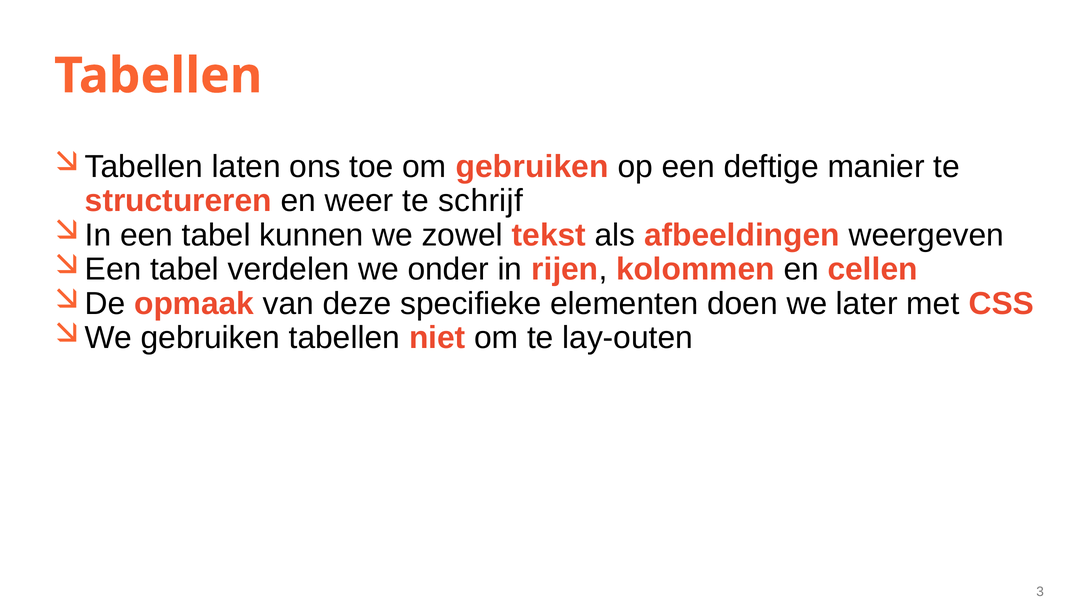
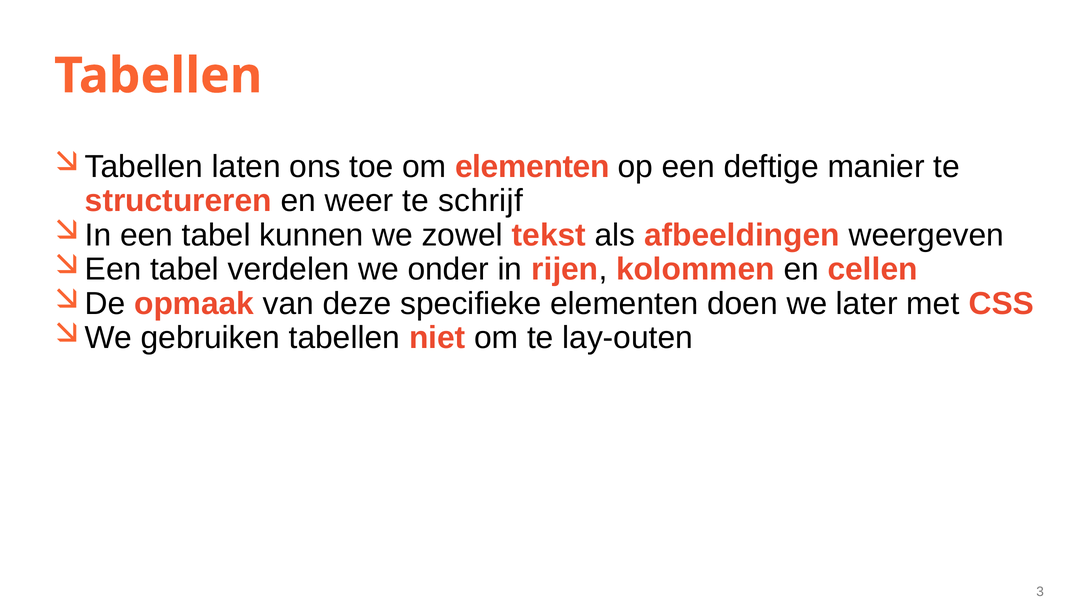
om gebruiken: gebruiken -> elementen (532, 167)
